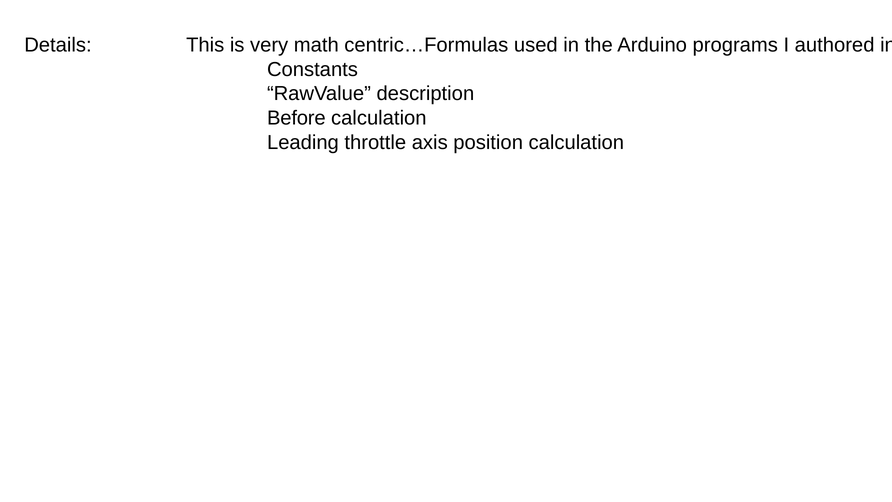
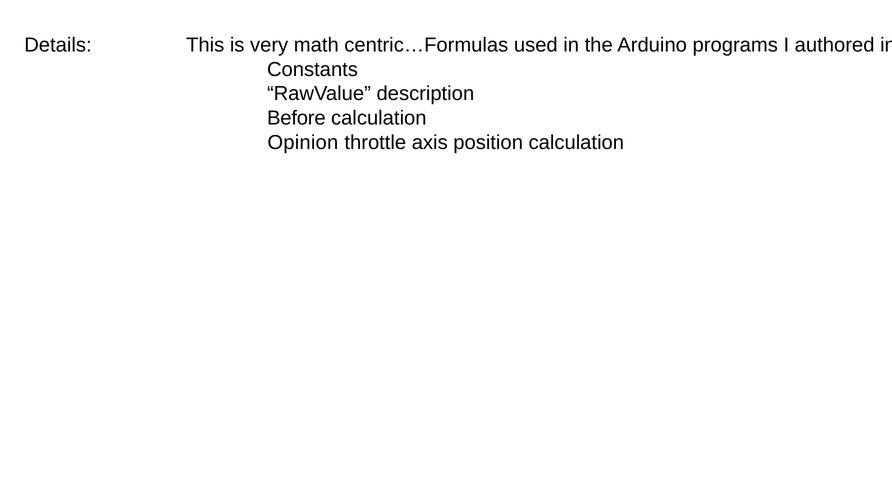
Leading: Leading -> Opinion (303, 142)
